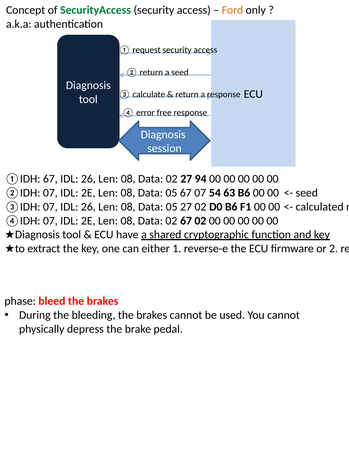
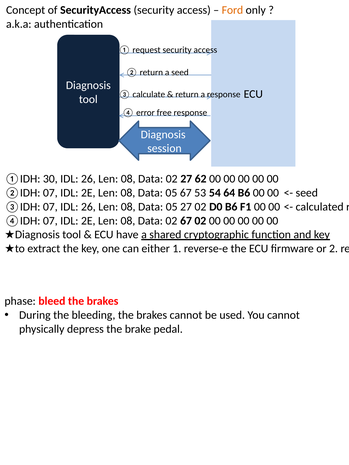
SecurityAccess colour: green -> black (96, 10)
①IDH 67: 67 -> 30 (50, 179)
94: 94 -> 62 (201, 179)
67 07: 07 -> 53 (200, 193)
63: 63 -> 64 (229, 193)
